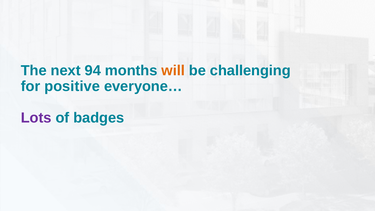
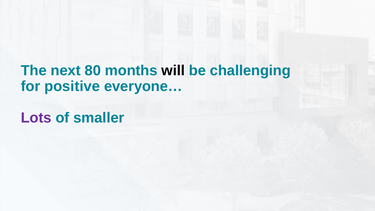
94: 94 -> 80 (93, 70)
will colour: orange -> black (173, 70)
badges: badges -> smaller (99, 118)
